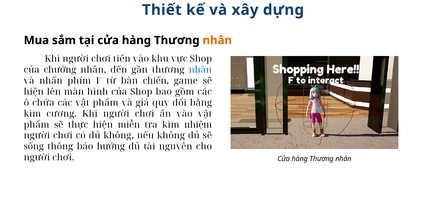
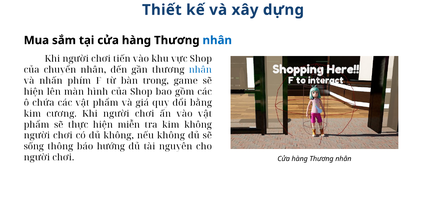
nhân colour: orange -> blue (217, 40)
chướng: chướng -> chuyển (60, 70)
chiến: chiến -> trong (156, 81)
kim nhiệm: nhiệm -> không (198, 124)
